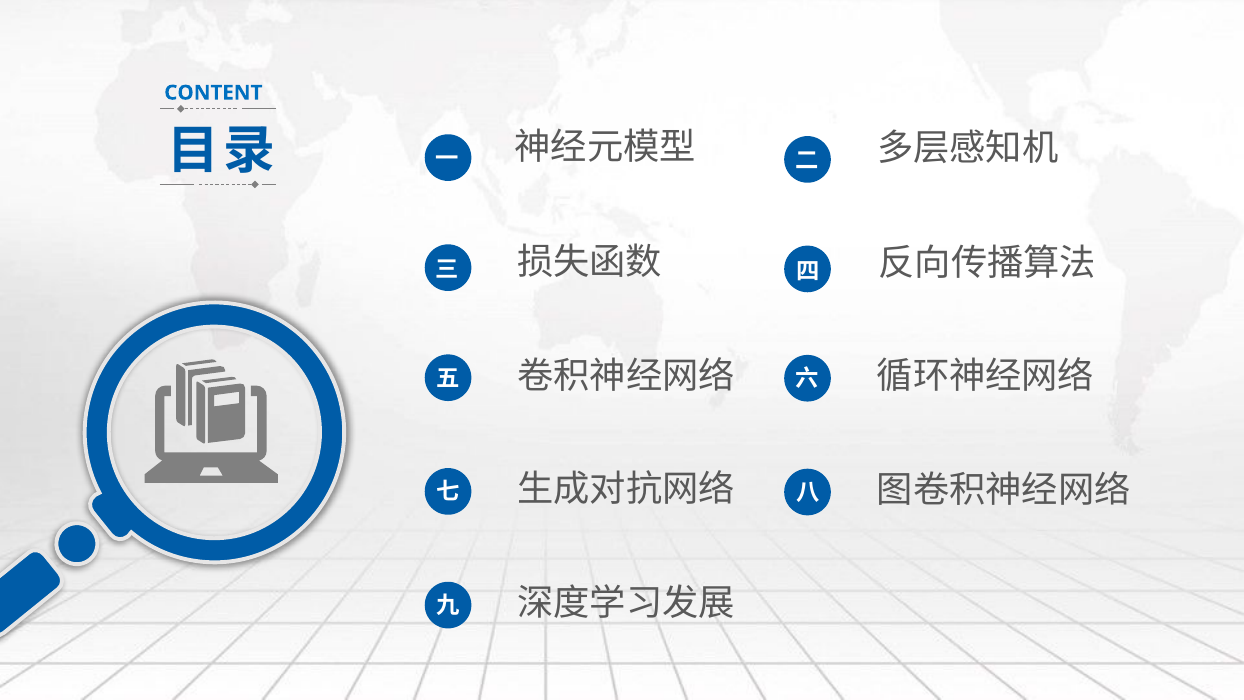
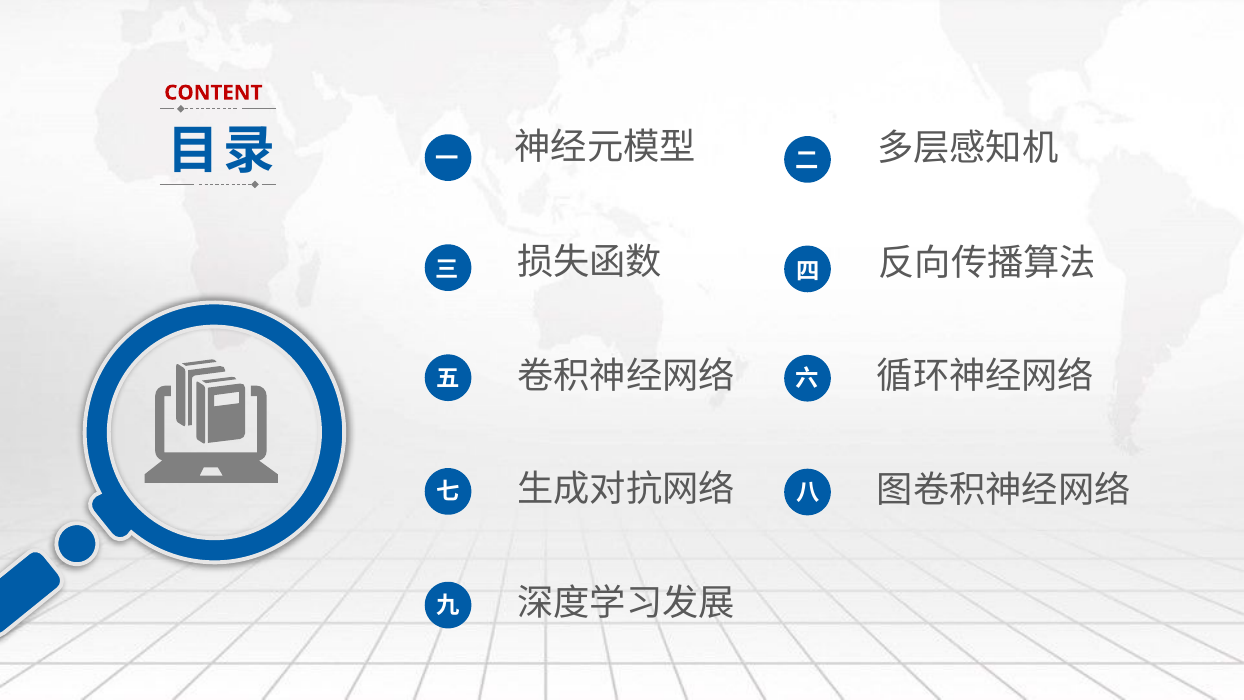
CONTENT colour: blue -> red (213, 93)
